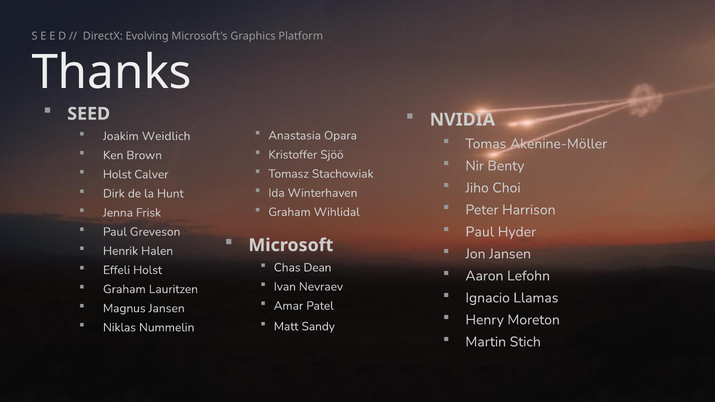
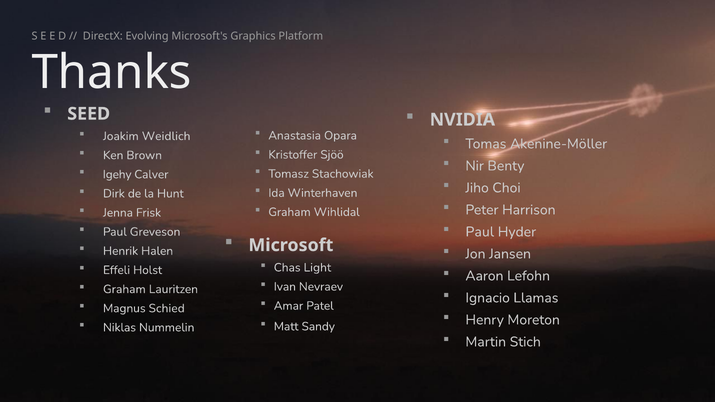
Holst: Holst -> Igehy (117, 174)
Dean: Dean -> Light (317, 268)
Magnus Jansen: Jansen -> Schied (167, 308)
